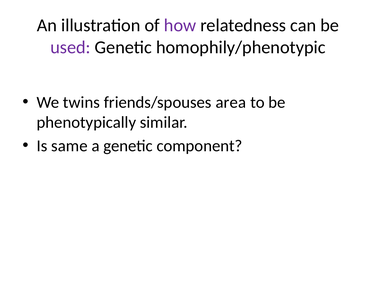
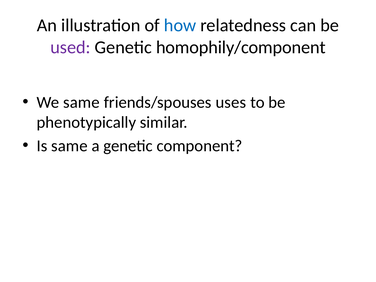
how colour: purple -> blue (180, 25)
homophily/phenotypic: homophily/phenotypic -> homophily/component (241, 47)
We twins: twins -> same (81, 102)
area: area -> uses (231, 102)
